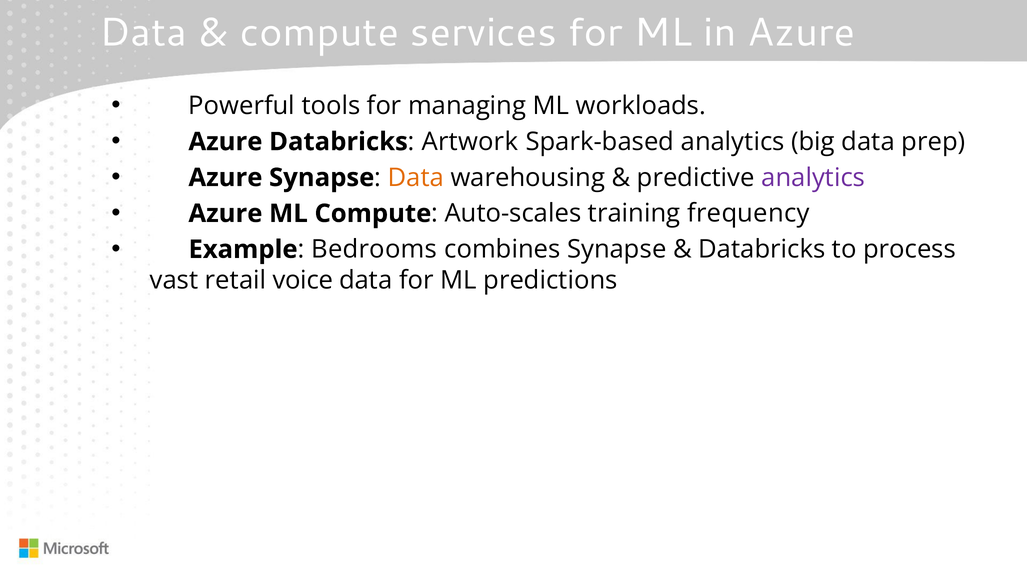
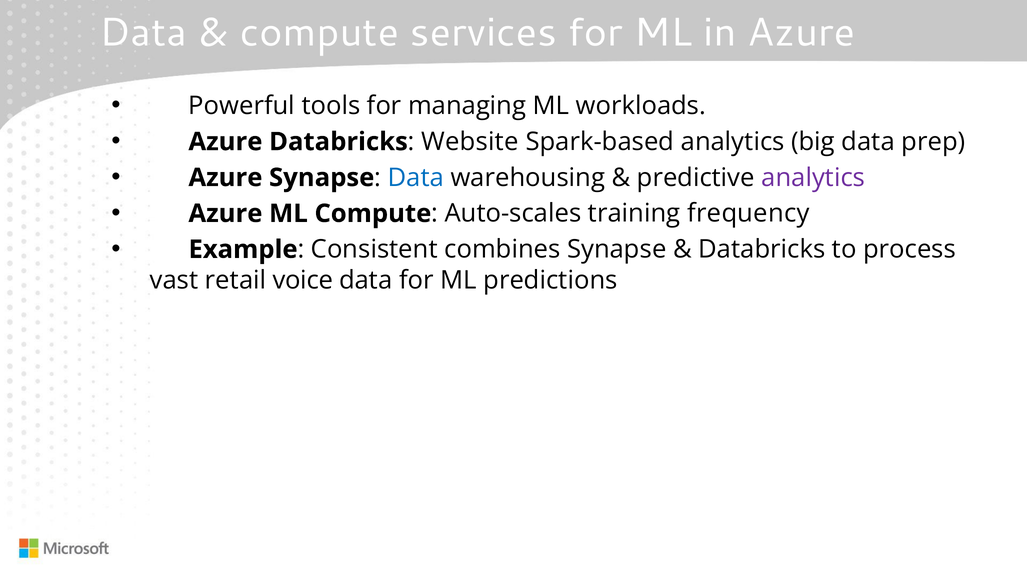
Artwork: Artwork -> Website (470, 142)
Data colour: orange -> blue (416, 178)
Bedrooms: Bedrooms -> Consistent (374, 250)
